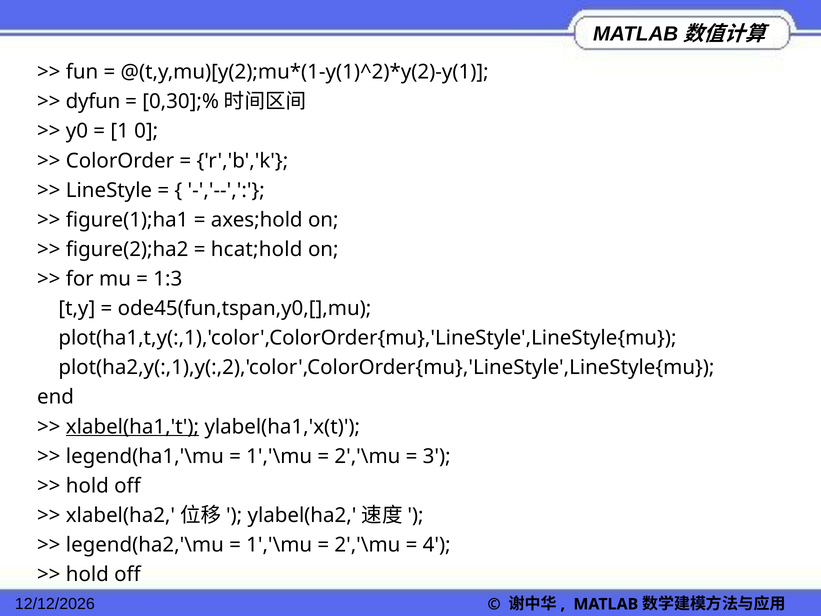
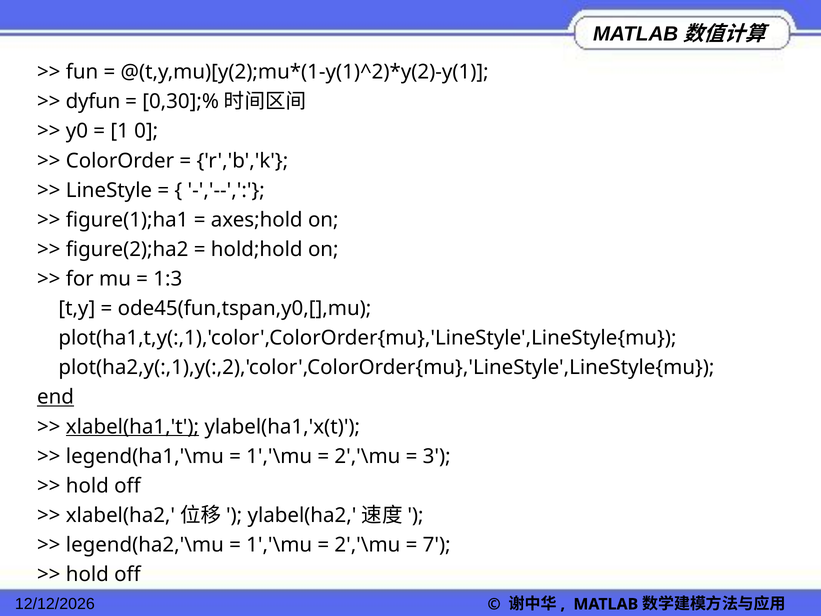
hcat;hold: hcat;hold -> hold;hold (257, 249)
end underline: none -> present (56, 397)
4: 4 -> 7 (437, 545)
